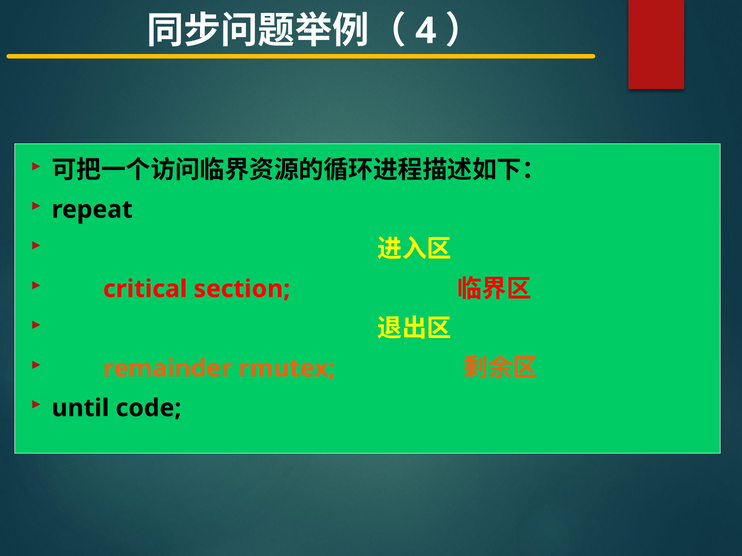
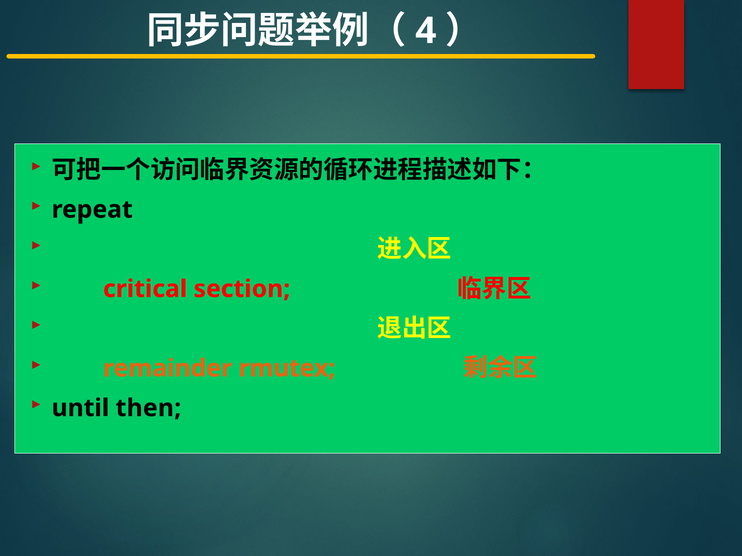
code: code -> then (148, 408)
